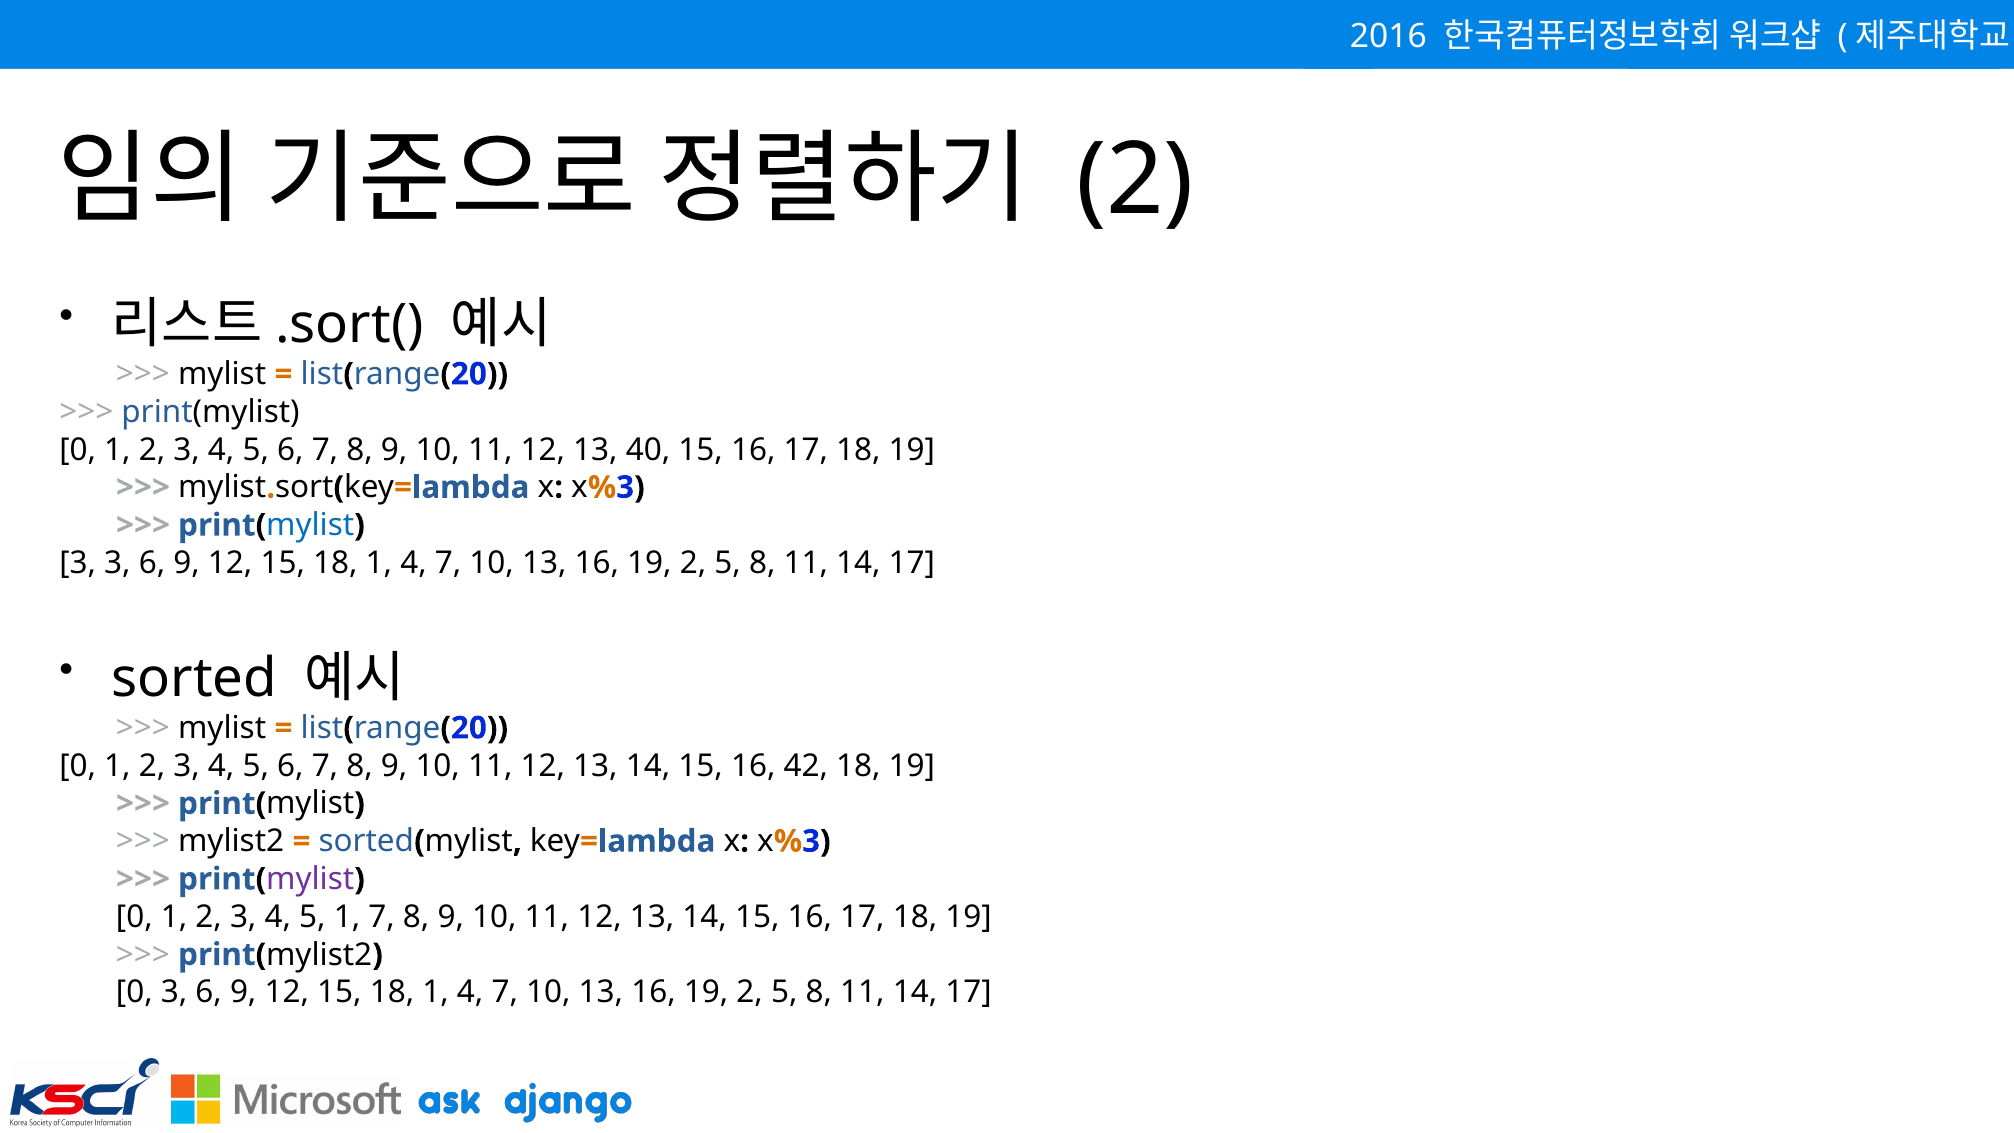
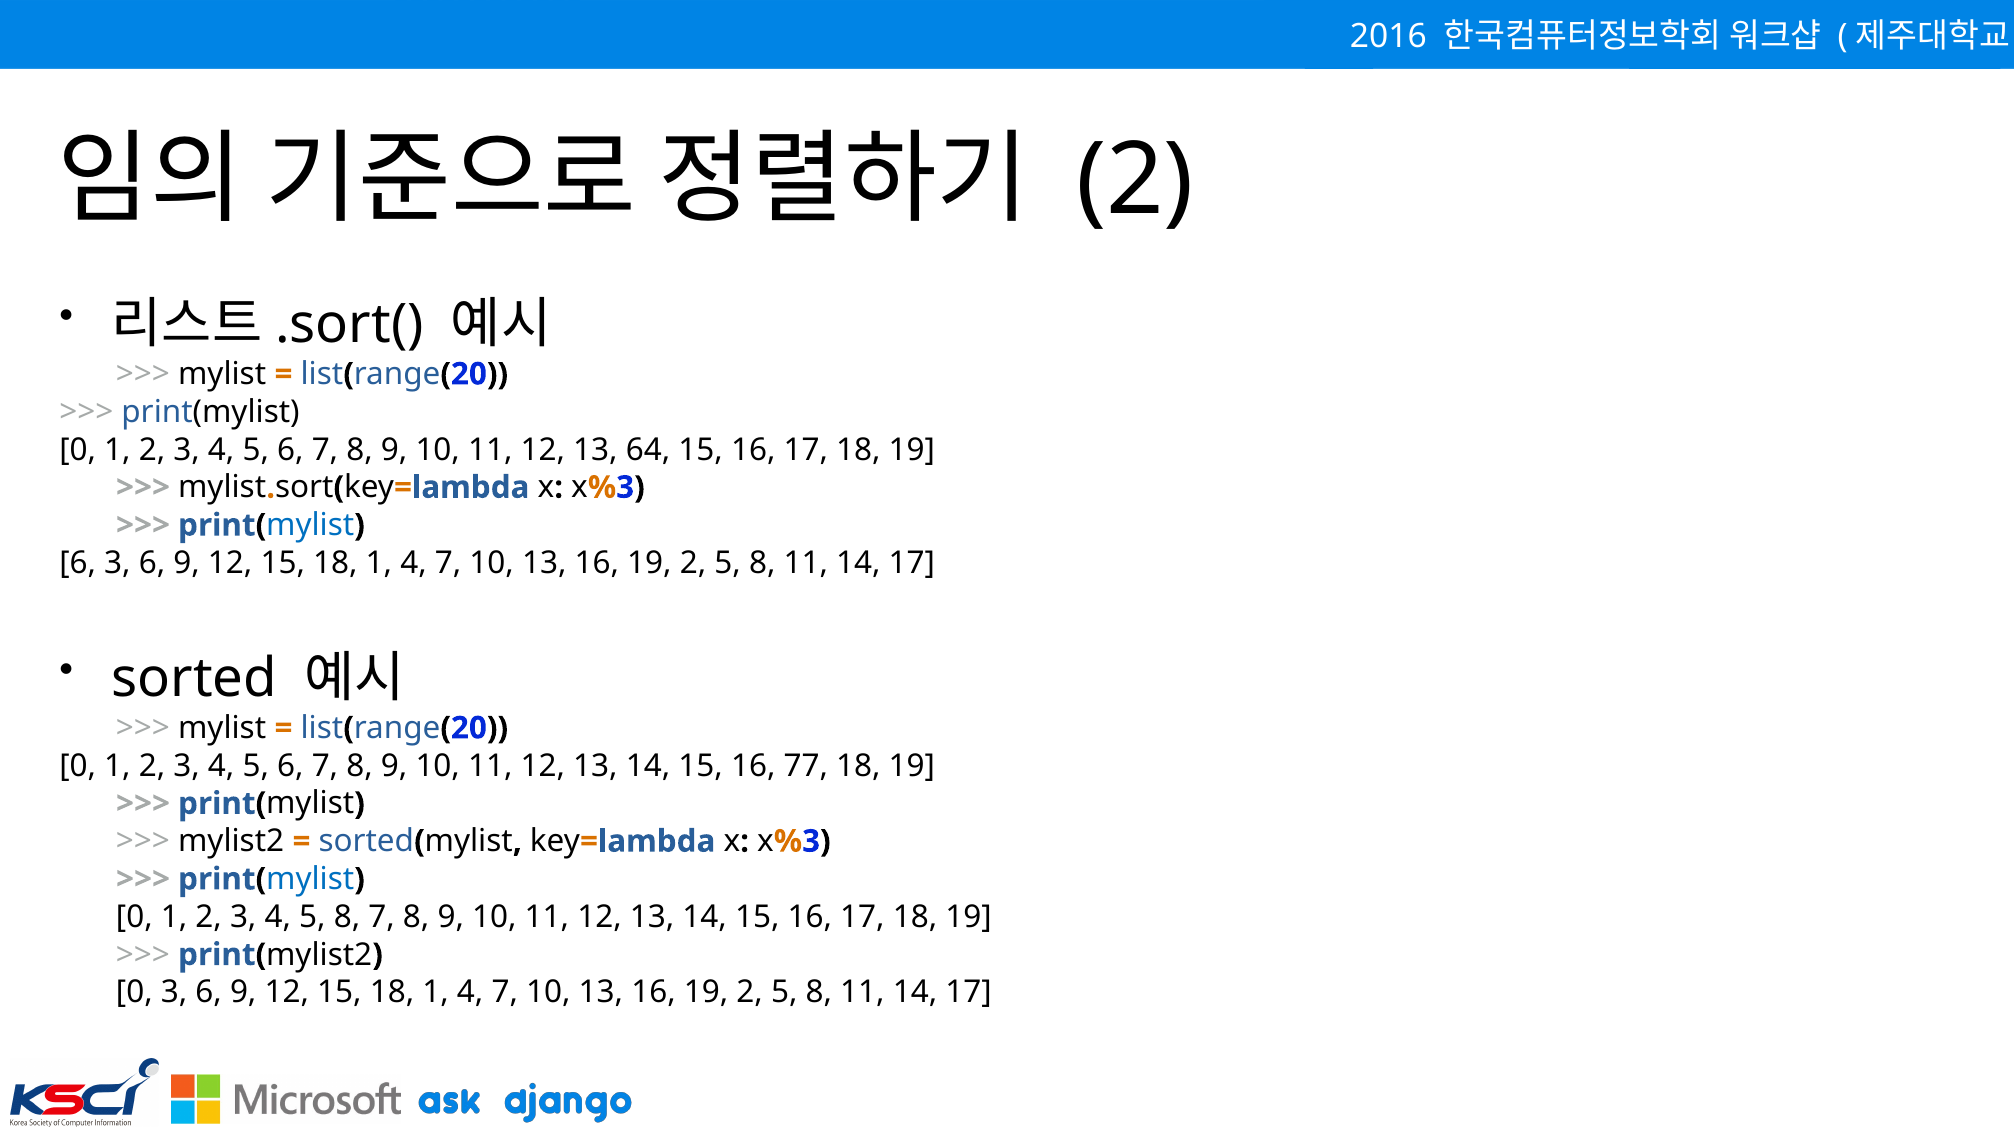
40: 40 -> 64 (648, 450)
3: 3 -> 6 (78, 563)
42: 42 -> 77 (806, 766)
mylist colour: purple -> blue (310, 879)
4 5 1: 1 -> 8 (347, 917)
